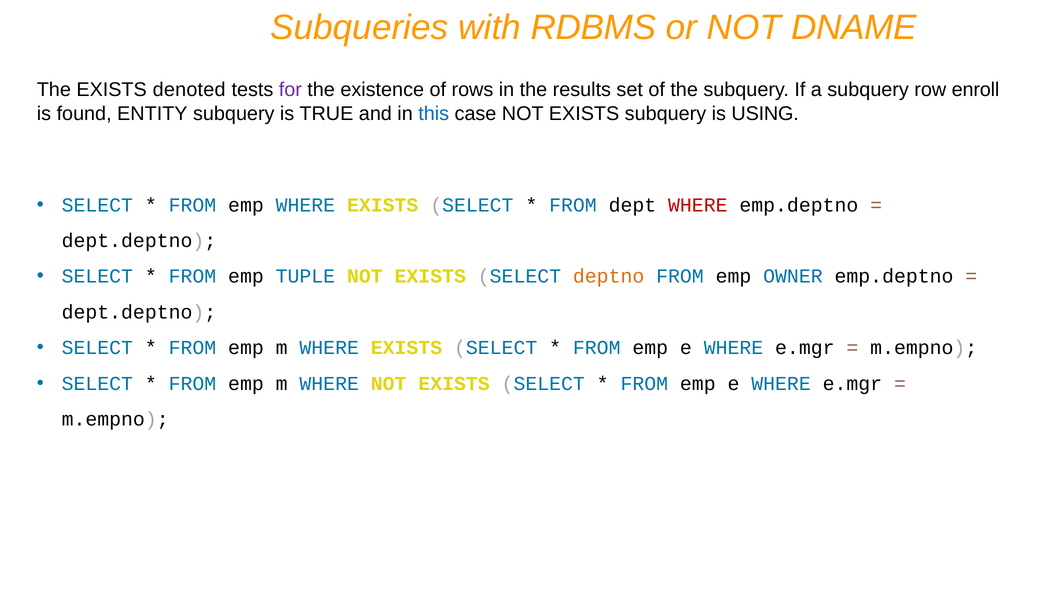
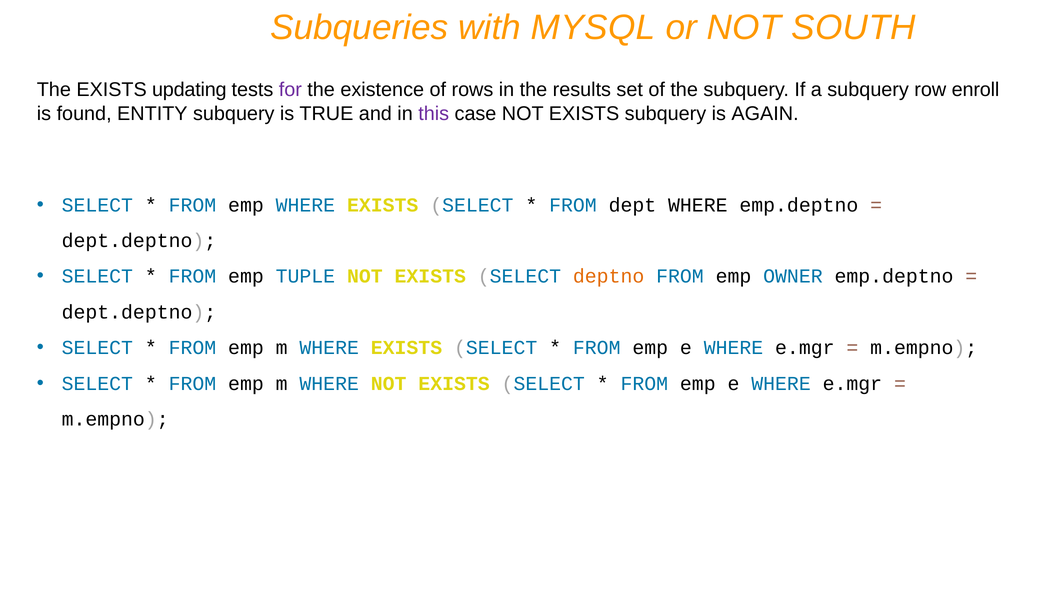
RDBMS: RDBMS -> MYSQL (593, 28)
DNAME: DNAME -> SOUTH (854, 28)
denoted: denoted -> updating (189, 90)
this colour: blue -> purple (434, 114)
USING: USING -> AGAIN (765, 114)
WHERE colour: red -> black (698, 205)
